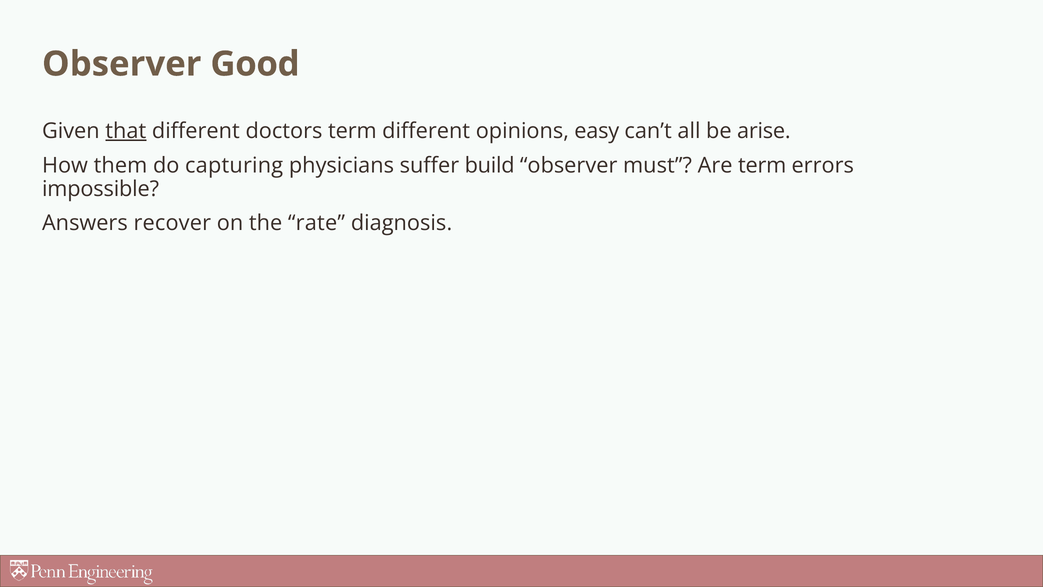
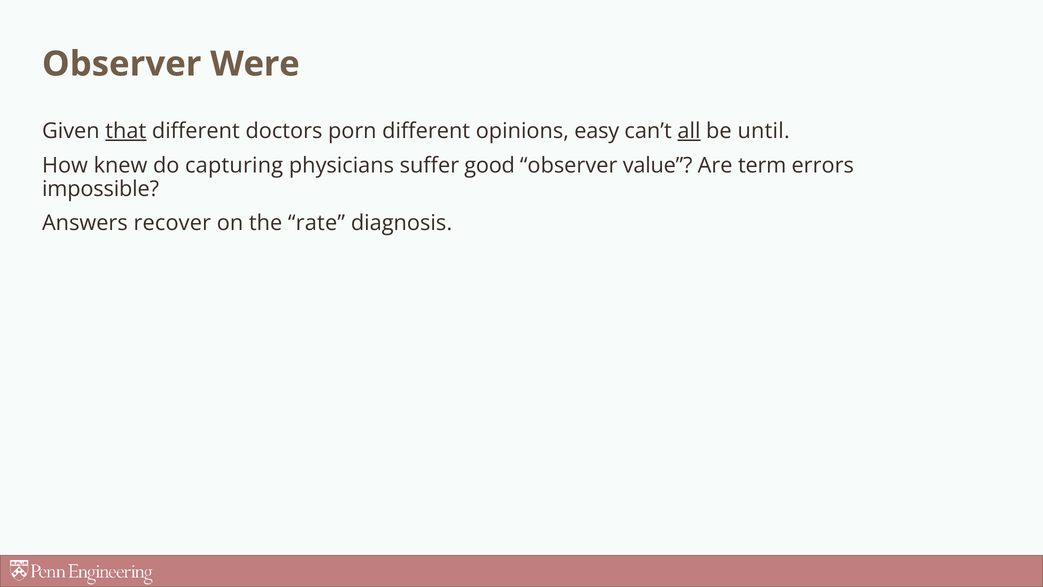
Good: Good -> Were (255, 64)
doctors term: term -> porn (352, 131)
all underline: none -> present (689, 131)
arise: arise -> until (764, 131)
them: them -> knew (121, 165)
build: build -> good (490, 165)
must: must -> value (658, 165)
